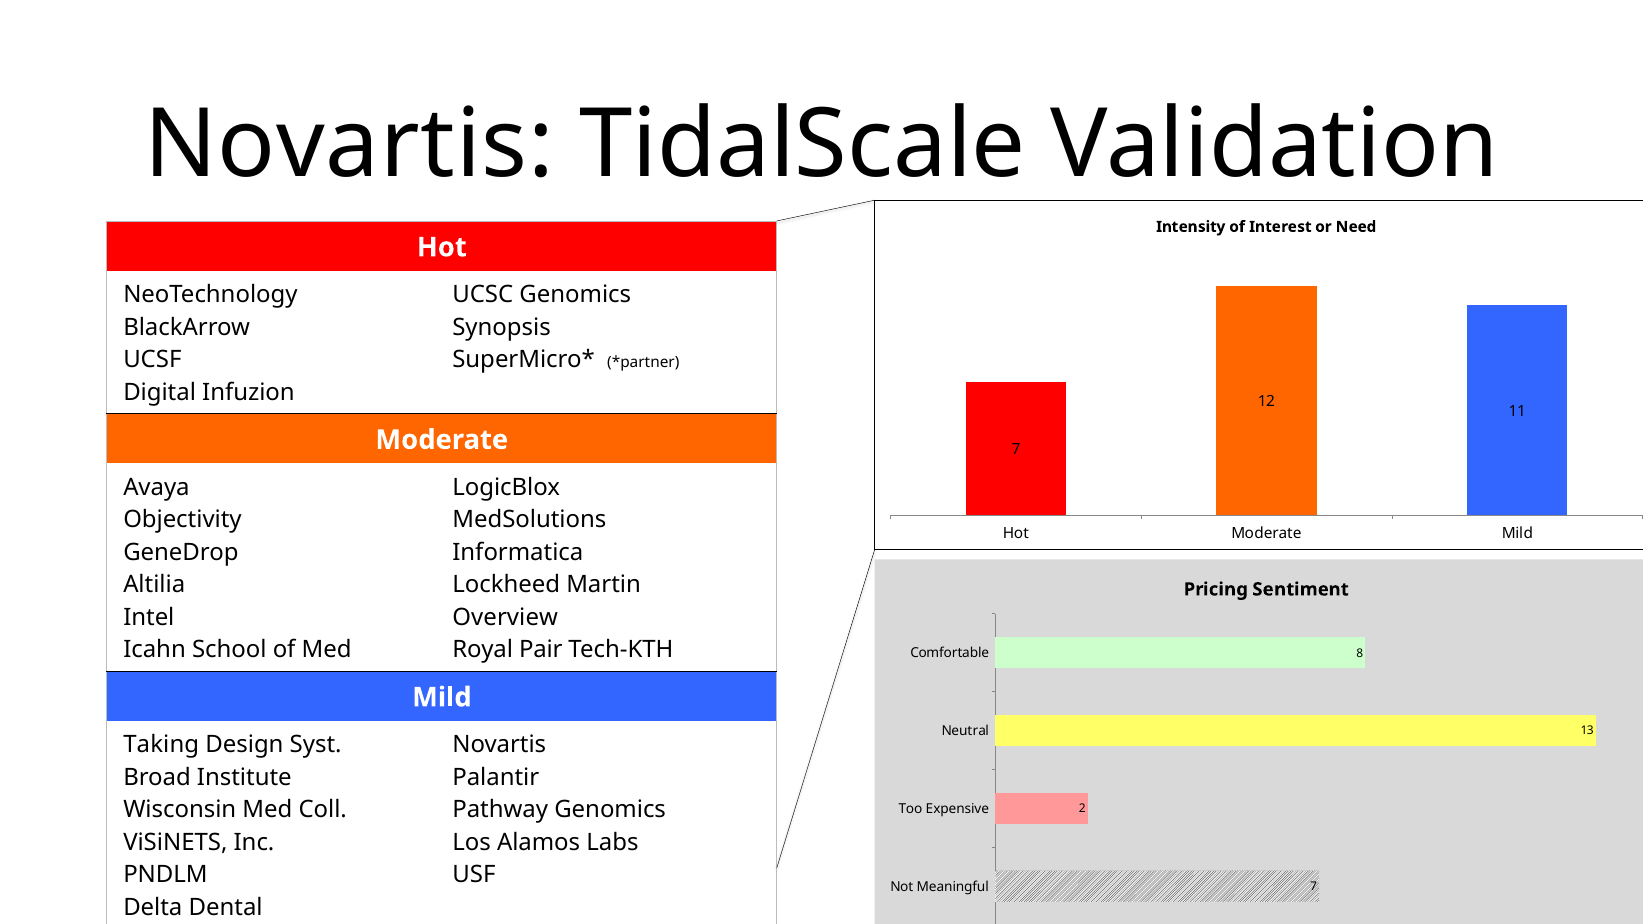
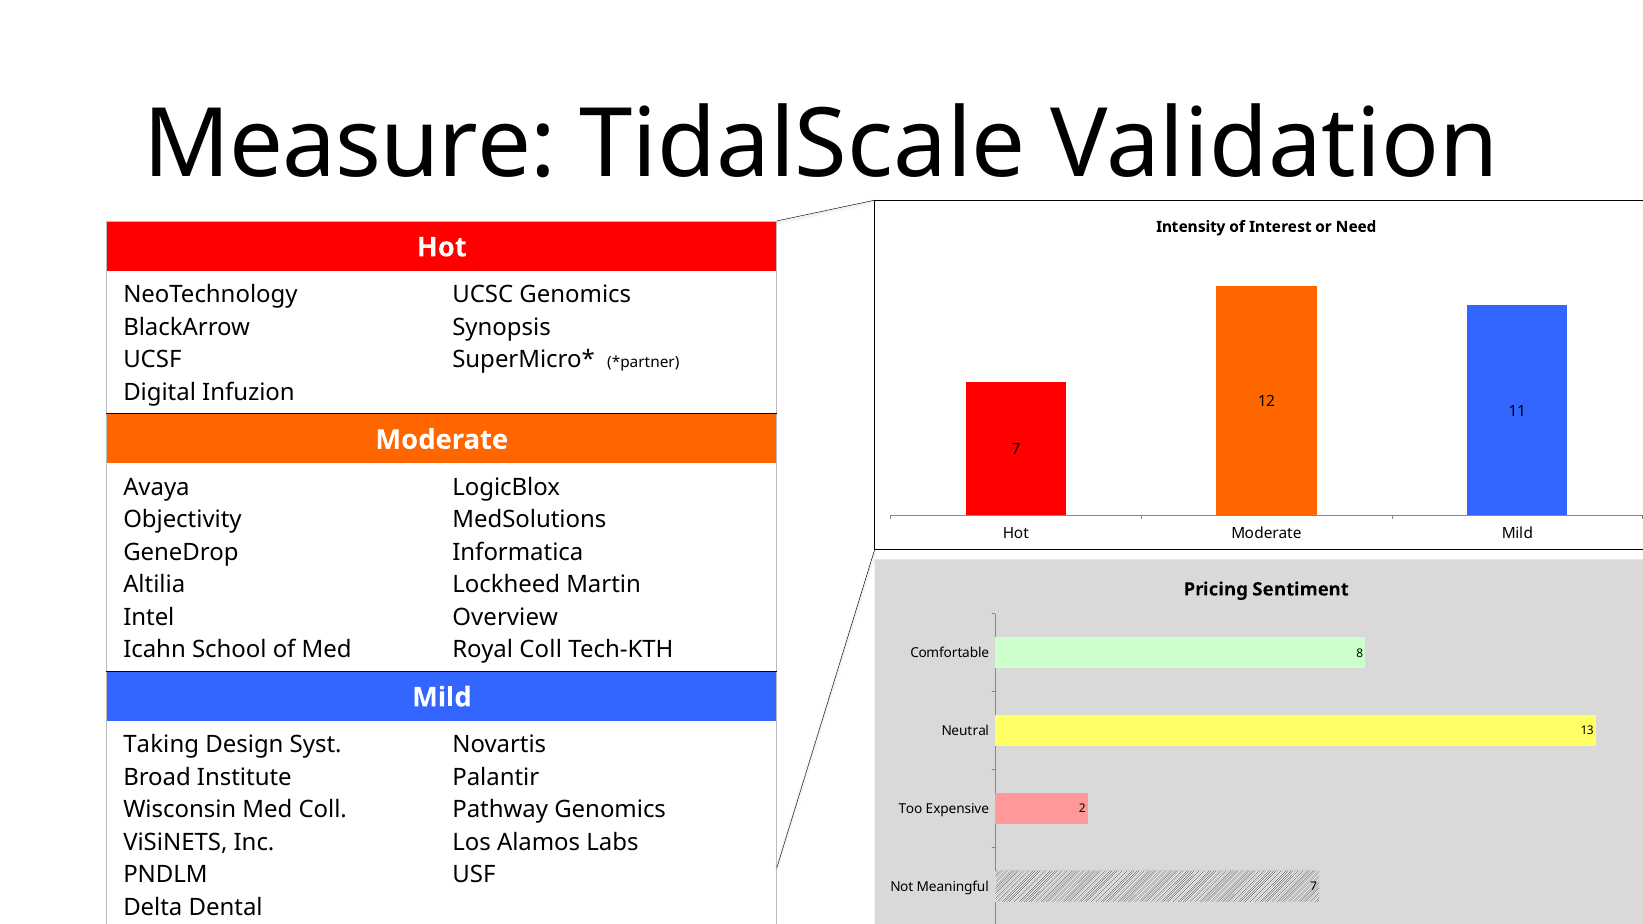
Novartis: Novartis -> Measure (350, 145)
Royal Pair: Pair -> Coll (541, 650)
